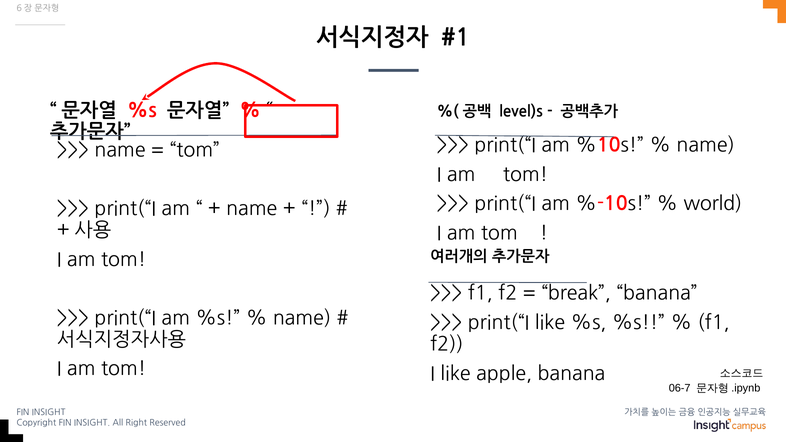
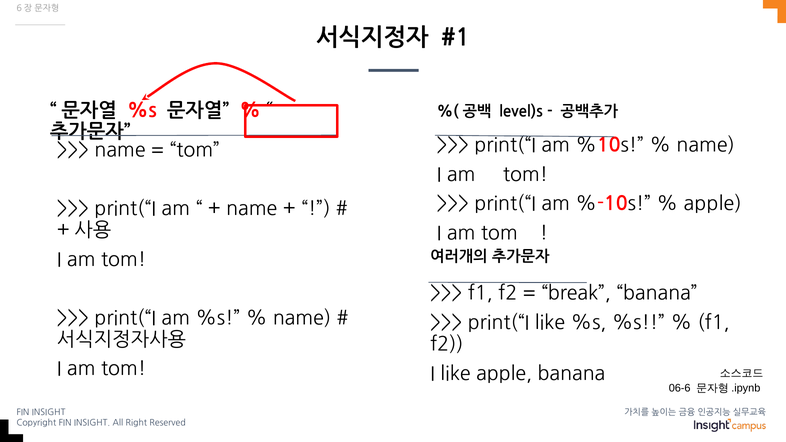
world: world -> apple (713, 204)
06-7: 06-7 -> 06-6 (680, 388)
